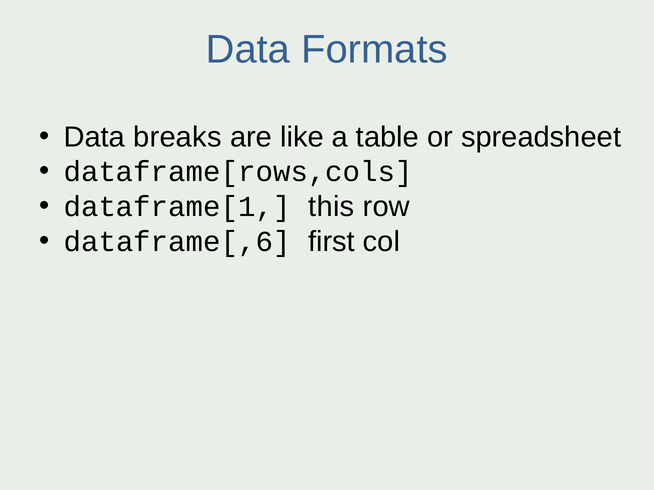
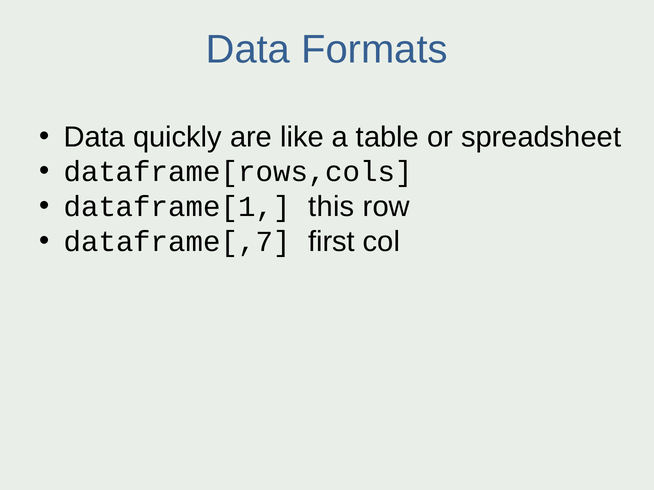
breaks: breaks -> quickly (178, 137)
dataframe[,6: dataframe[,6 -> dataframe[,7 (177, 242)
